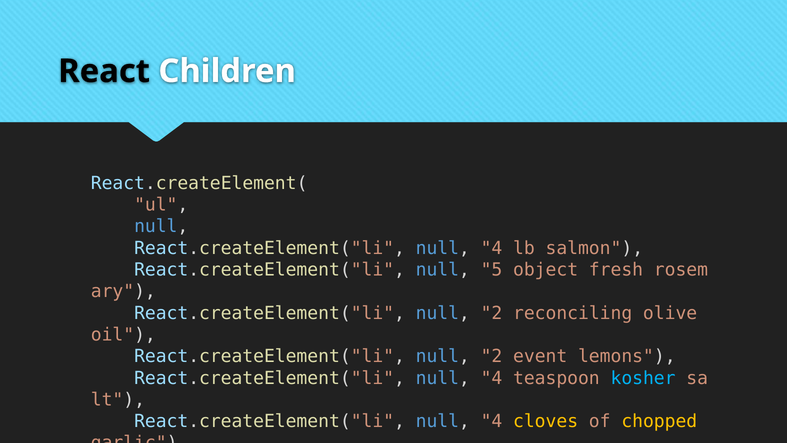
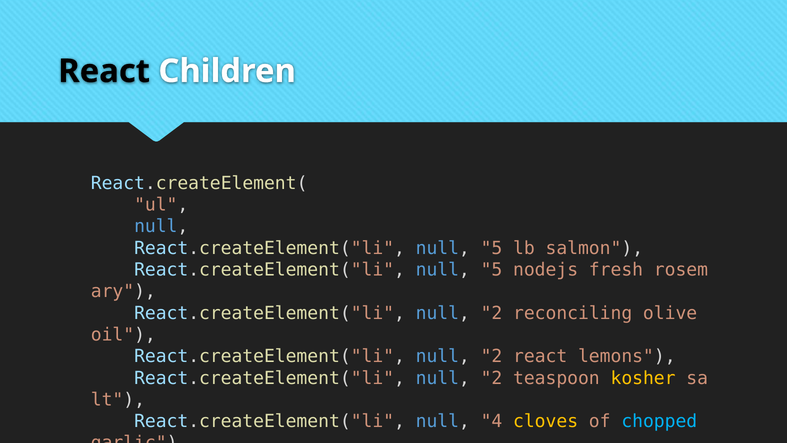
4: 4 -> 5 (491, 248)
object: object -> nodejs (546, 270)
2 event: event -> react (540, 356)
4: 4 -> 2 (491, 378)
kosher colour: light blue -> yellow (643, 378)
chopped colour: yellow -> light blue (659, 421)
